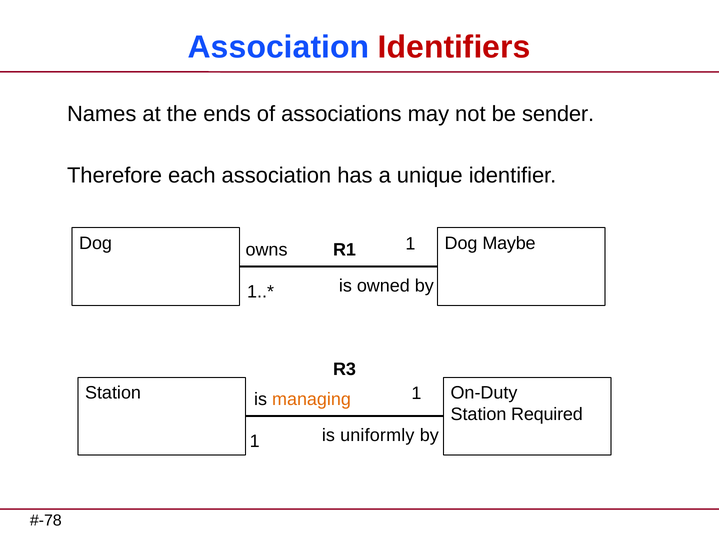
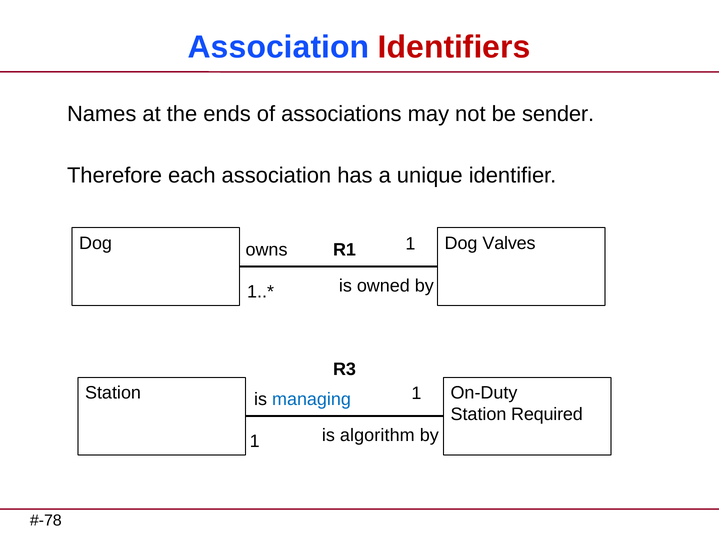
Maybe: Maybe -> Valves (509, 243)
managing colour: orange -> blue (311, 400)
uniformly: uniformly -> algorithm (377, 436)
